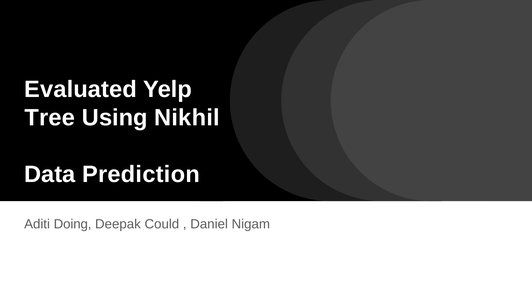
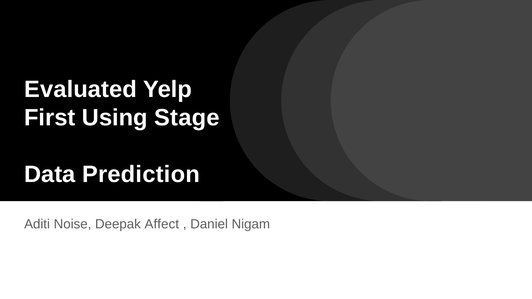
Tree: Tree -> First (50, 118)
Nikhil: Nikhil -> Stage (187, 118)
Doing: Doing -> Noise (73, 224)
Could: Could -> Affect (162, 224)
